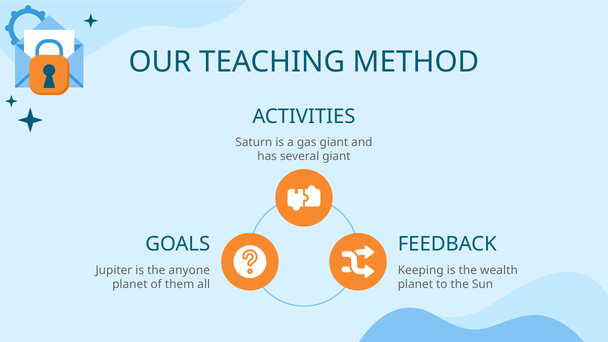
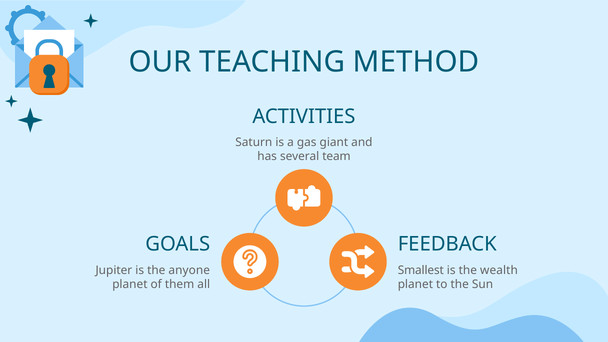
several giant: giant -> team (336, 156)
Keeping: Keeping -> Smallest (421, 270)
